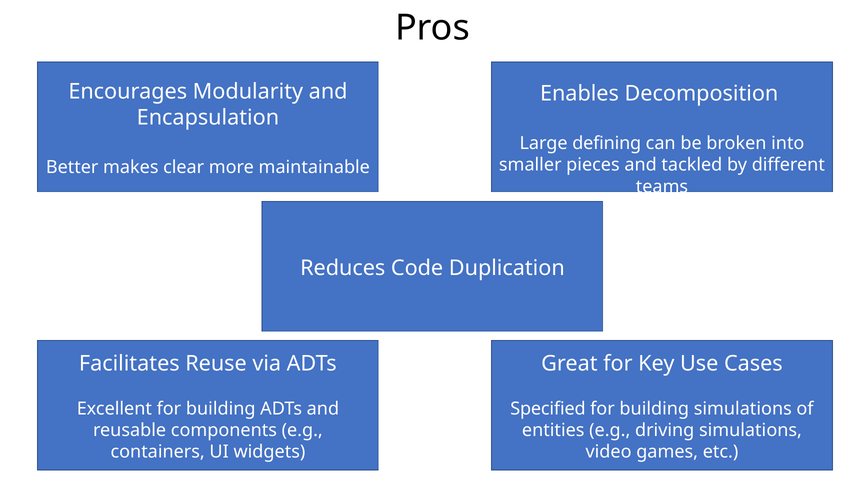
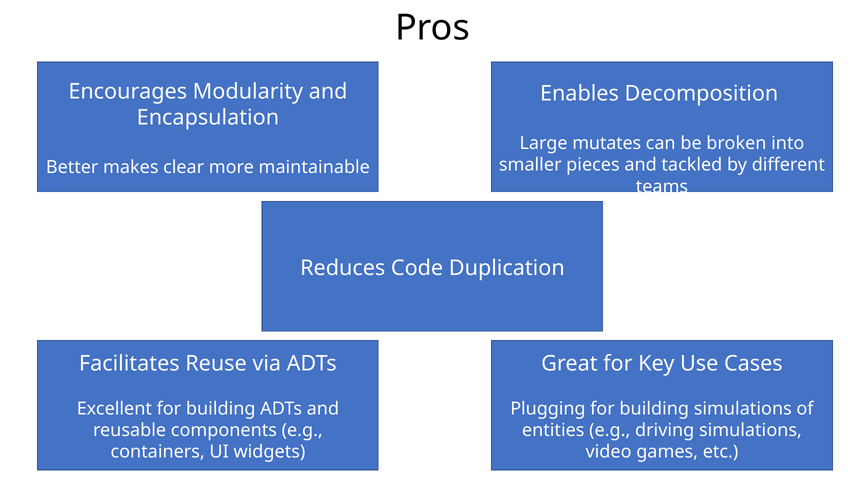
defining: defining -> mutates (607, 143)
Specified: Specified -> Plugging (548, 408)
